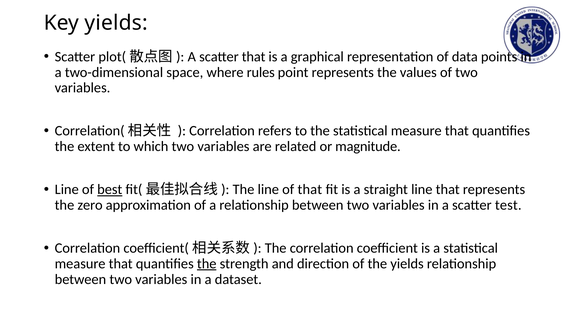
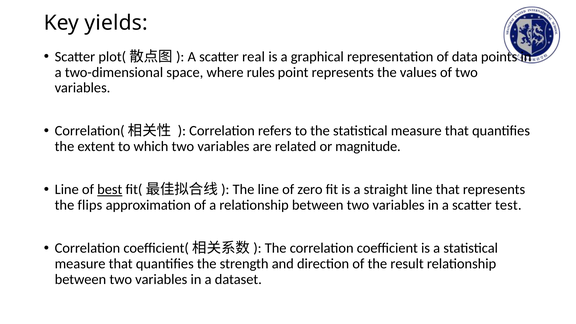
scatter that: that -> real (253, 57)
of that: that -> zero (310, 190)
zero: zero -> flips (90, 205)
the underline: present -> none (207, 264)
the yields: yields -> result (407, 264)
